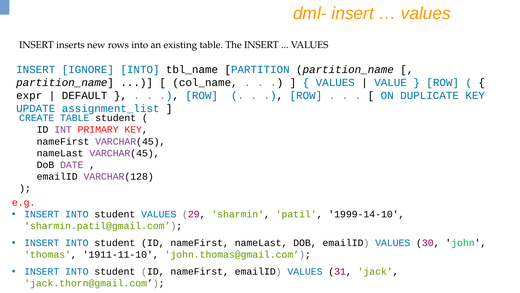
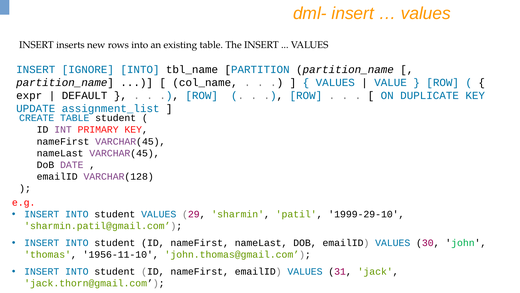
1999-14-10: 1999-14-10 -> 1999-29-10 (366, 214)
1911-11-10: 1911-11-10 -> 1956-11-10 (121, 254)
